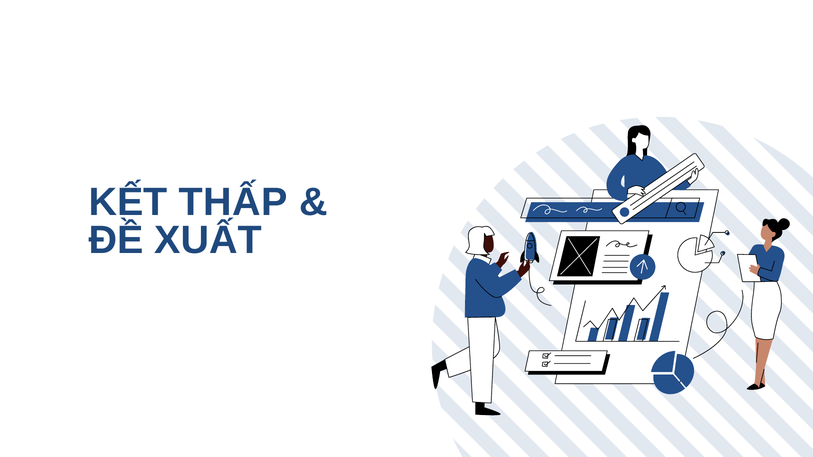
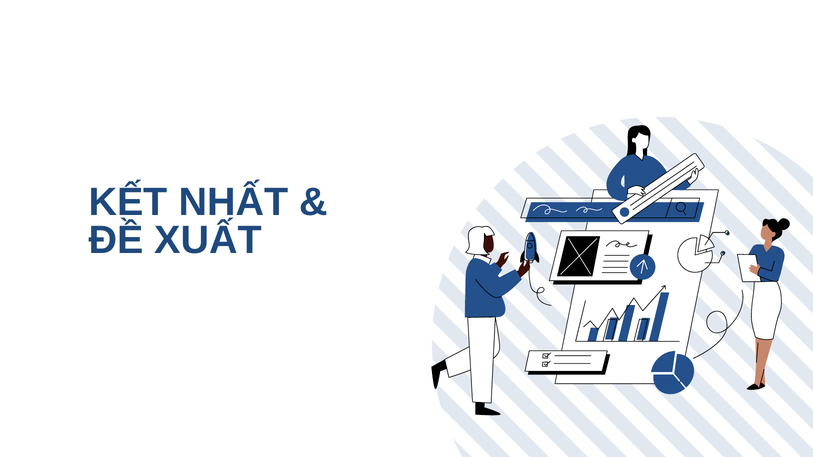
THẤP: THẤP -> NHẤT (233, 202)
